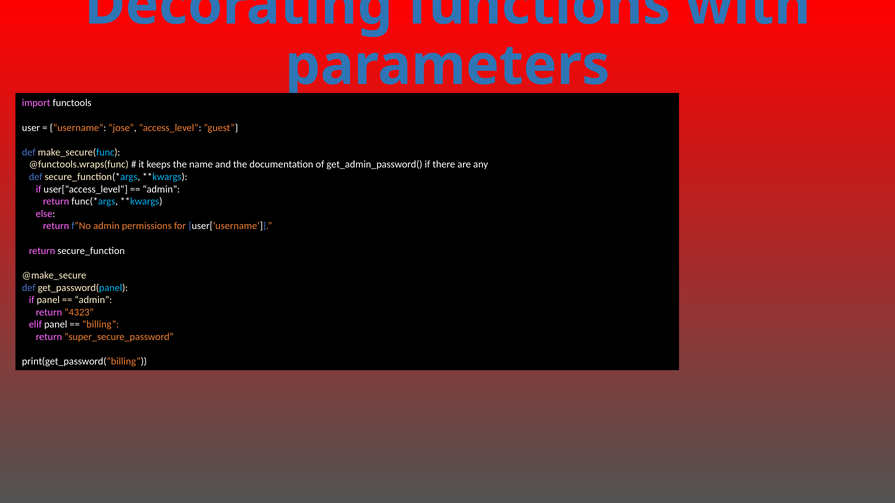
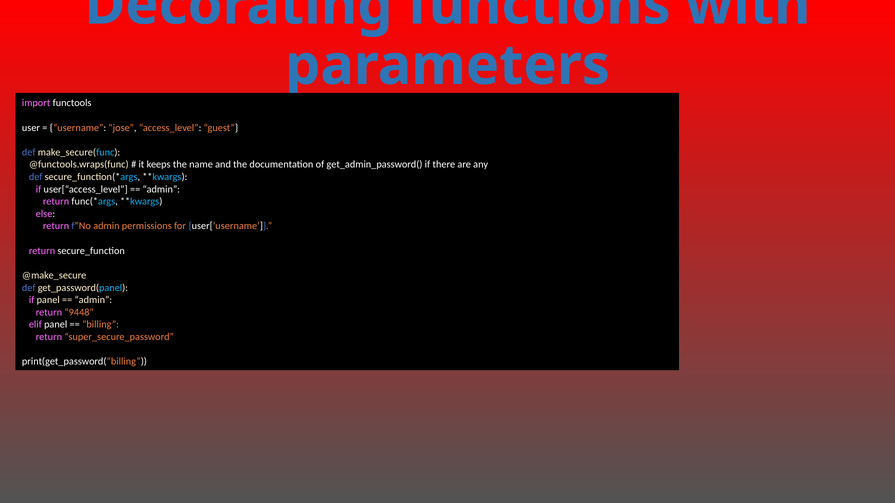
4323: 4323 -> 9448 (79, 312)
